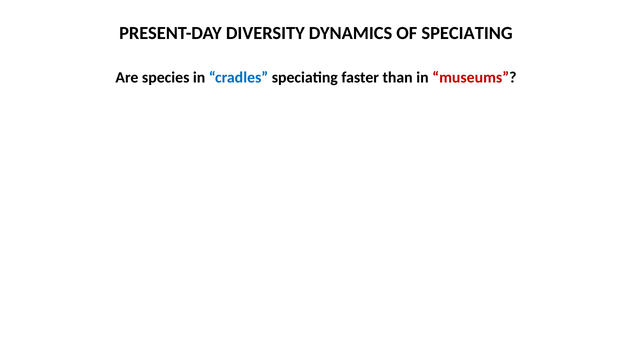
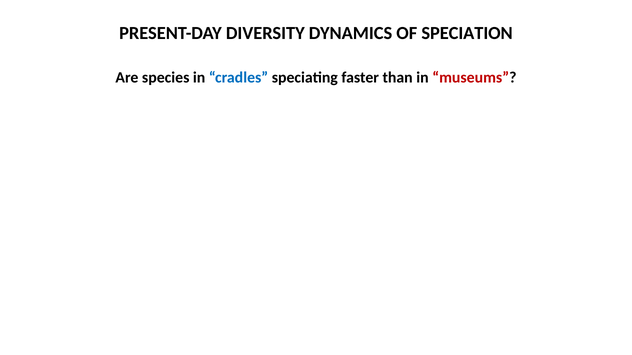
OF SPECIATING: SPECIATING -> SPECIATION (467, 33)
